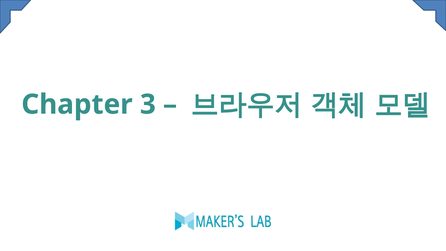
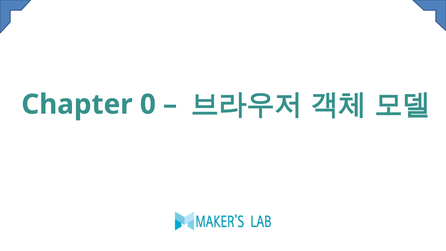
3: 3 -> 0 (148, 104)
